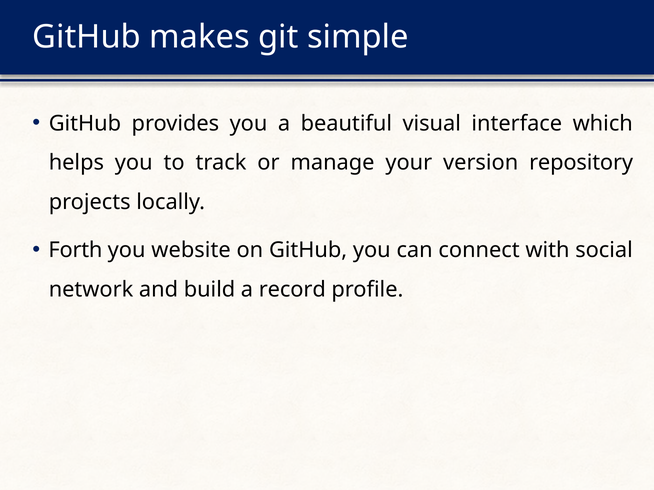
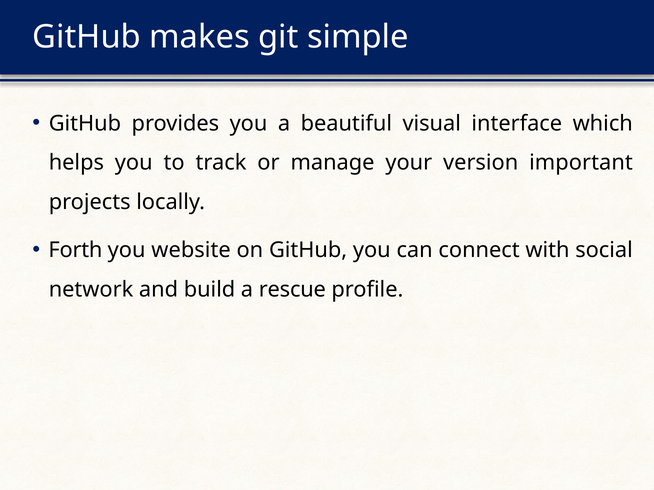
repository: repository -> important (581, 163)
record: record -> rescue (292, 290)
